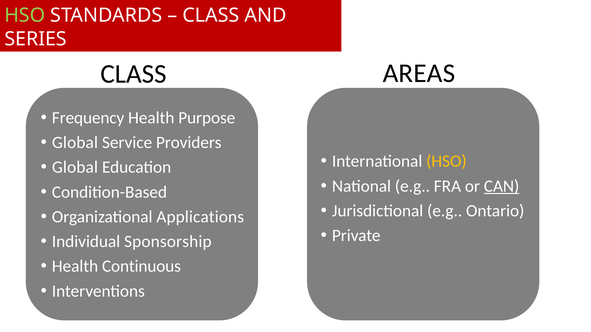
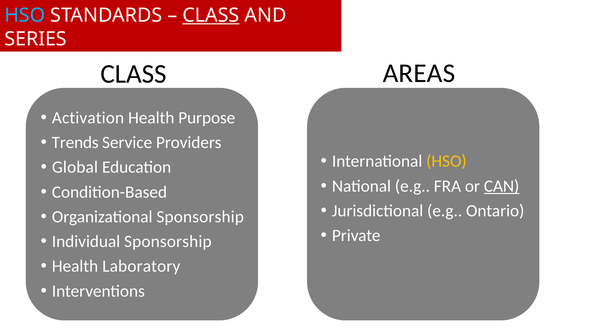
HSO colour: light green -> light blue (25, 15)
CLASS underline: none -> present (211, 15)
Frequency: Frequency -> Activation (88, 118)
Global: Global -> Trends (75, 143)
Organizational Applications: Applications -> Sponsorship (200, 217)
Continuous: Continuous -> Laboratory (141, 267)
